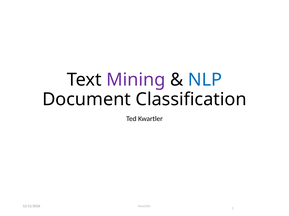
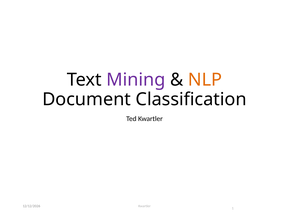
NLP colour: blue -> orange (205, 80)
